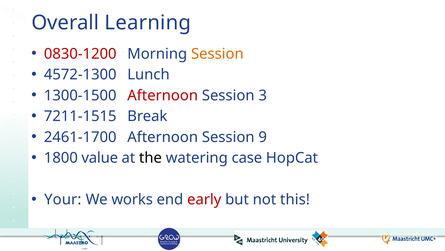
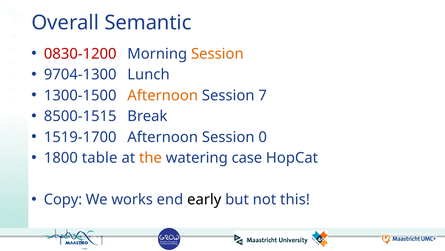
Learning: Learning -> Semantic (148, 23)
4572-1300: 4572-1300 -> 9704-1300 (80, 74)
Afternoon colour: red -> orange (163, 95)
3: 3 -> 7 (263, 95)
7211-1515: 7211-1515 -> 8500-1515 (80, 116)
2461-1700: 2461-1700 -> 1519-1700 (80, 137)
9: 9 -> 0 (263, 137)
value: value -> table (100, 158)
the colour: black -> orange (150, 158)
Your: Your -> Copy (63, 199)
early colour: red -> black (204, 199)
